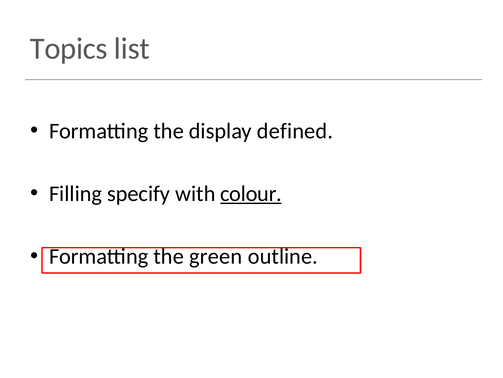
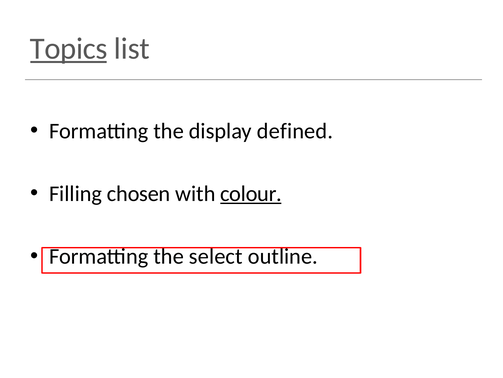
Topics underline: none -> present (69, 49)
specify: specify -> chosen (139, 193)
green: green -> select (216, 256)
